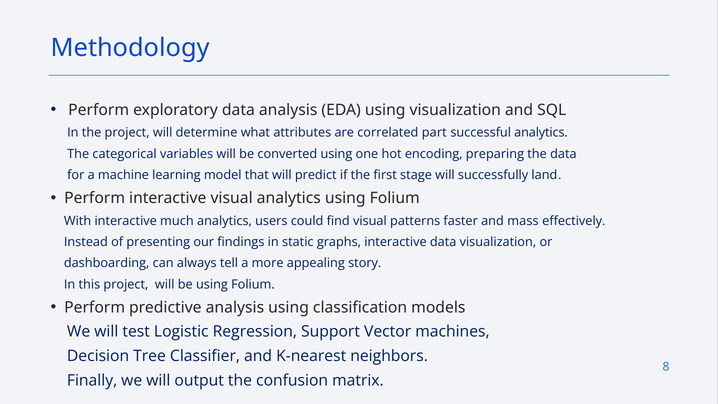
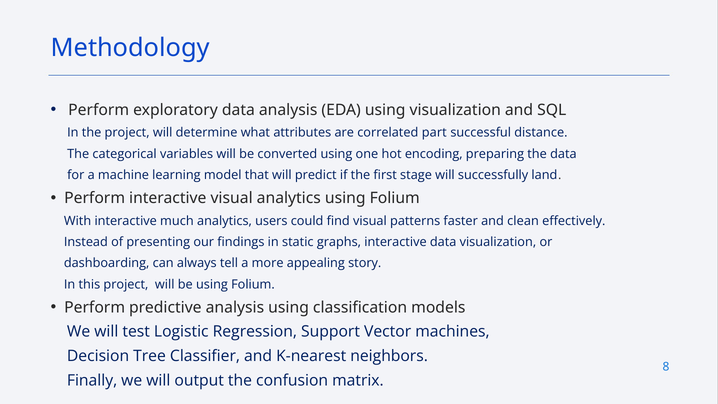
successful analytics: analytics -> distance (541, 133)
mass: mass -> clean (523, 221)
